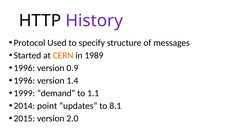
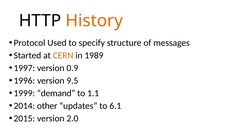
History colour: purple -> orange (94, 21)
1996: 1996 -> 1997 (24, 68)
1.4: 1.4 -> 9.5 (72, 81)
point: point -> other (47, 106)
8.1: 8.1 -> 6.1 (115, 106)
